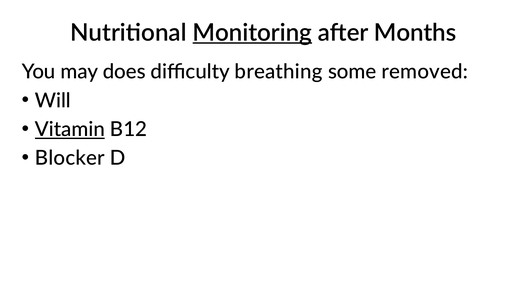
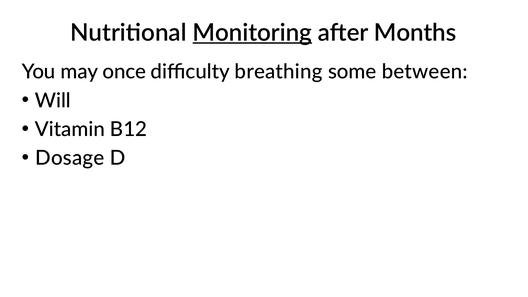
does: does -> once (124, 72)
removed: removed -> between (425, 72)
Vitamin underline: present -> none (70, 129)
Blocker: Blocker -> Dosage (70, 158)
